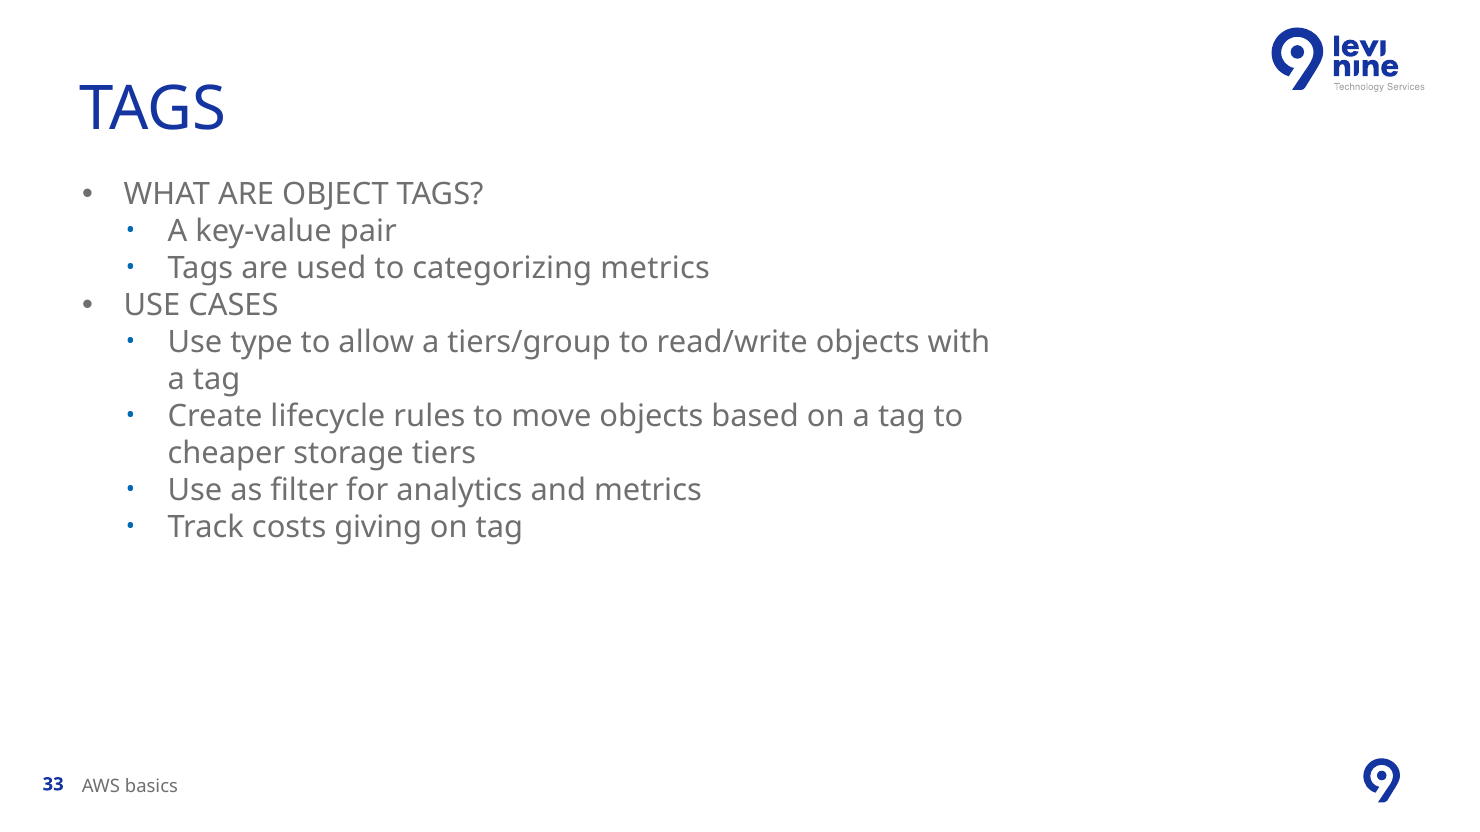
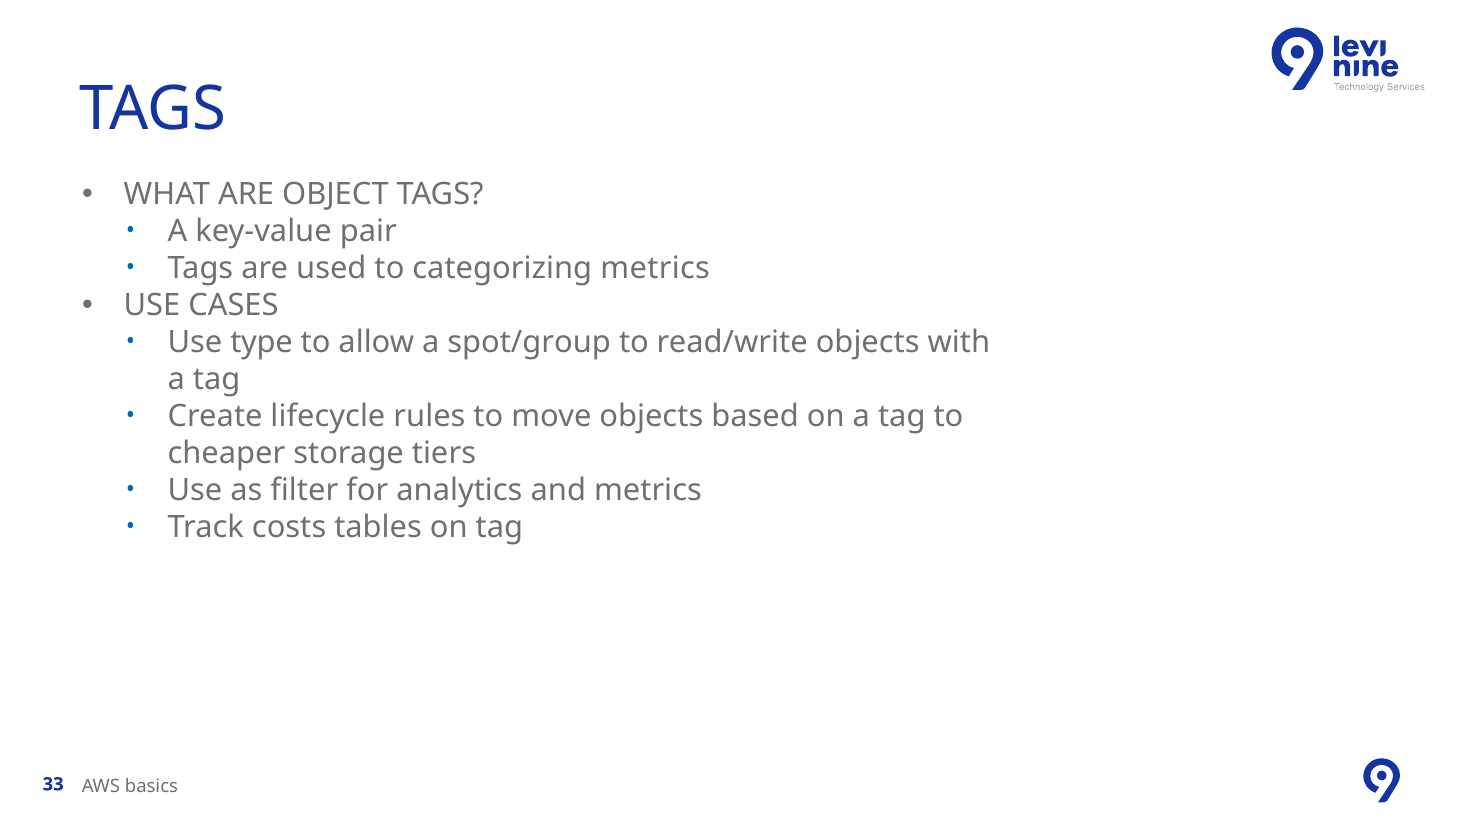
tiers/group: tiers/group -> spot/group (529, 343)
giving: giving -> tables (378, 528)
